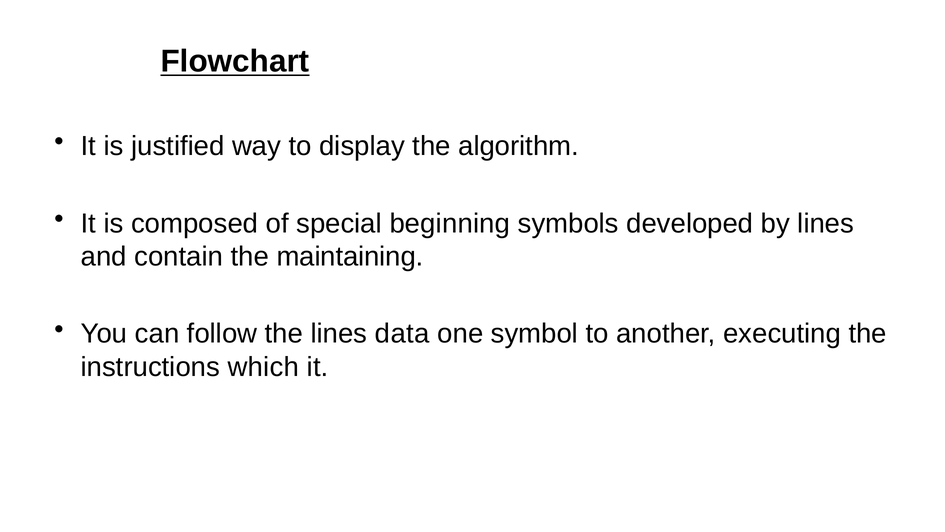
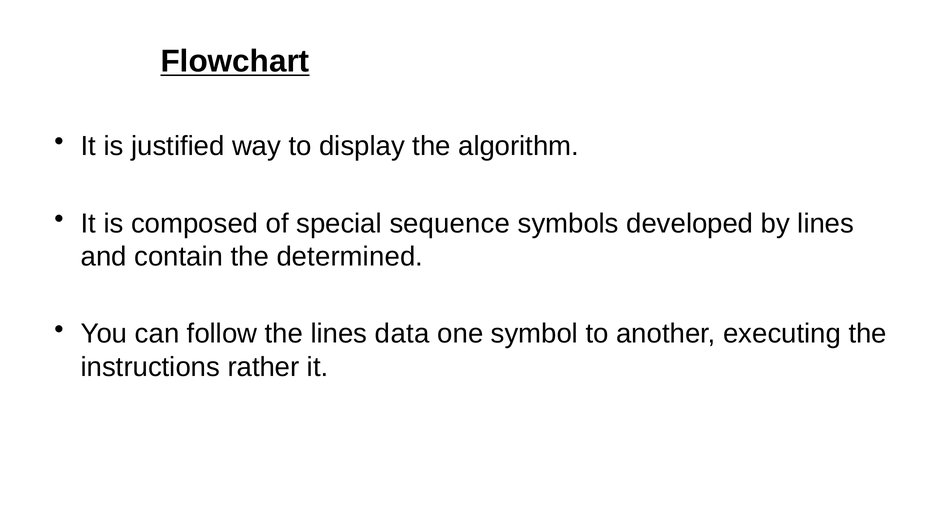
beginning: beginning -> sequence (450, 223)
maintaining: maintaining -> determined (350, 256)
which: which -> rather (263, 367)
